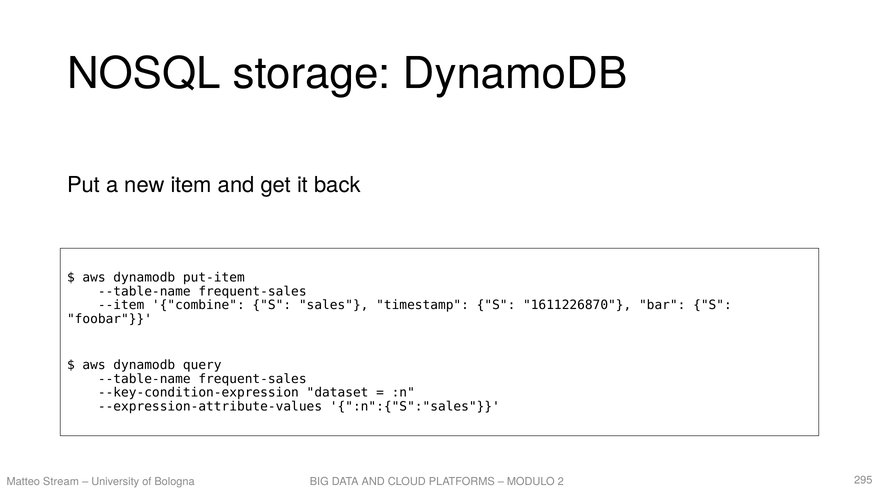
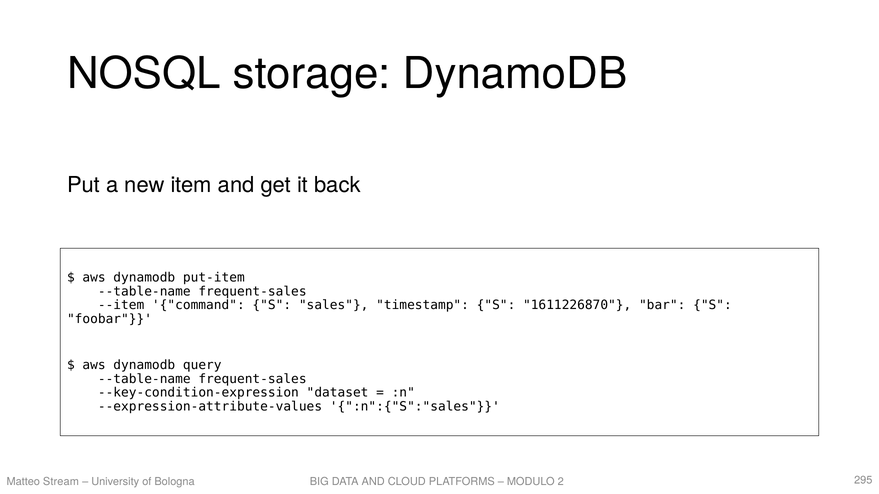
combine: combine -> command (198, 305)
